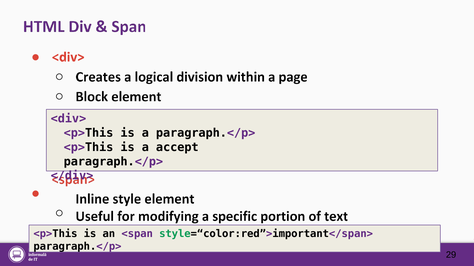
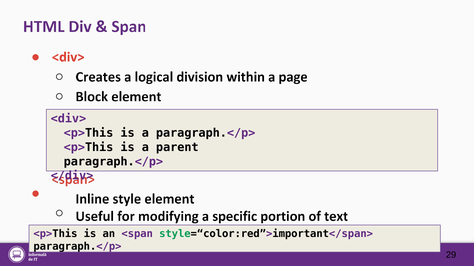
accept: accept -> parent (177, 148)
